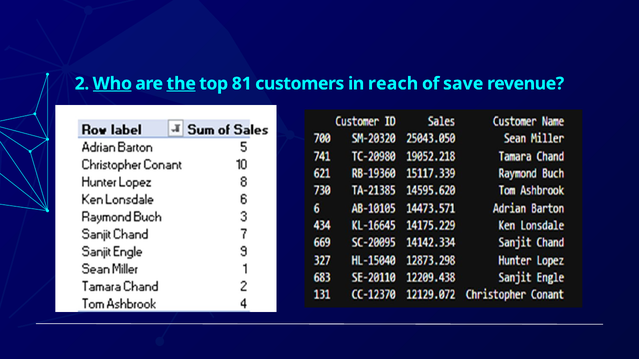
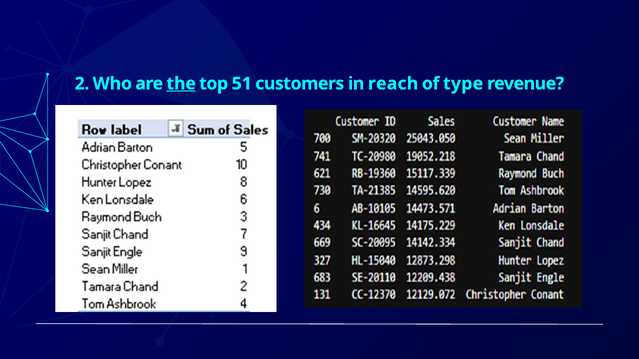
Who underline: present -> none (112, 84)
81: 81 -> 51 (242, 84)
save: save -> type (463, 84)
